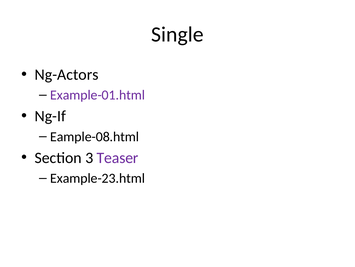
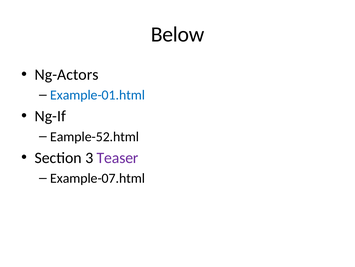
Single: Single -> Below (178, 34)
Example-01.html colour: purple -> blue (98, 95)
Eample-08.html: Eample-08.html -> Eample-52.html (95, 136)
Example-23.html: Example-23.html -> Example-07.html (98, 178)
